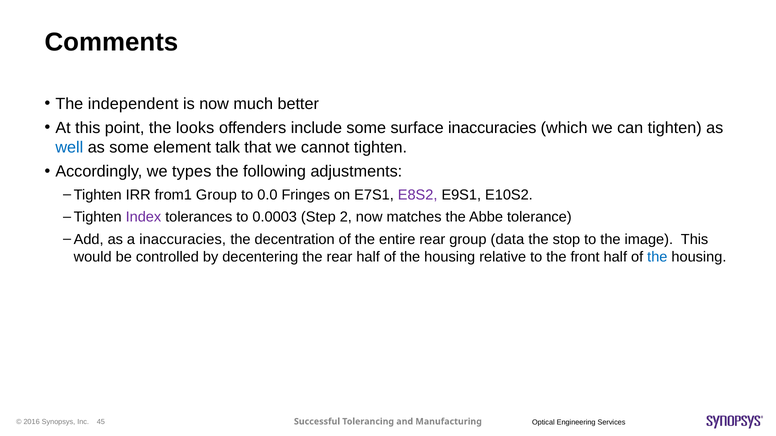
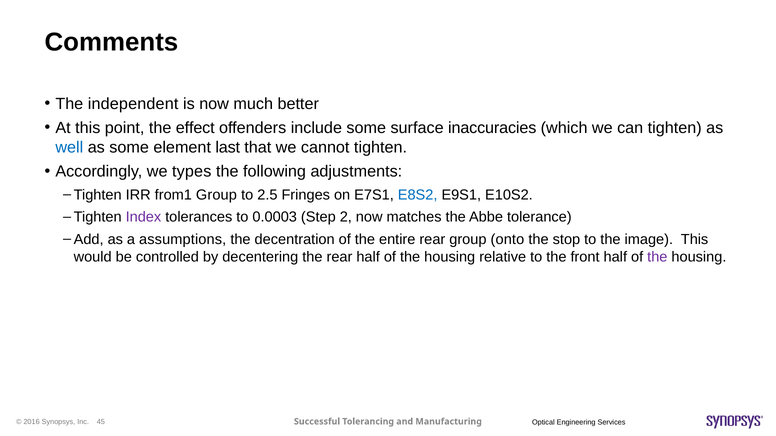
looks: looks -> effect (195, 128)
talk: talk -> last (228, 148)
0.0: 0.0 -> 2.5 (267, 195)
E8S2 colour: purple -> blue (418, 195)
a inaccuracies: inaccuracies -> assumptions (183, 240)
data: data -> onto (507, 240)
the colour: blue -> purple (657, 257)
